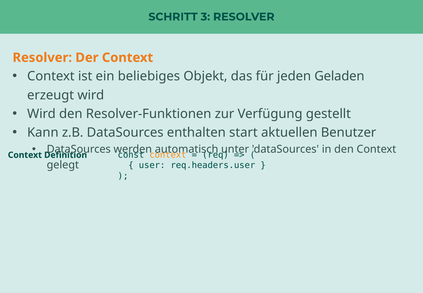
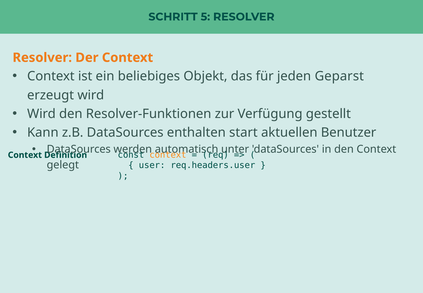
3: 3 -> 5 (205, 17)
Geladen: Geladen -> Geparst (339, 76)
